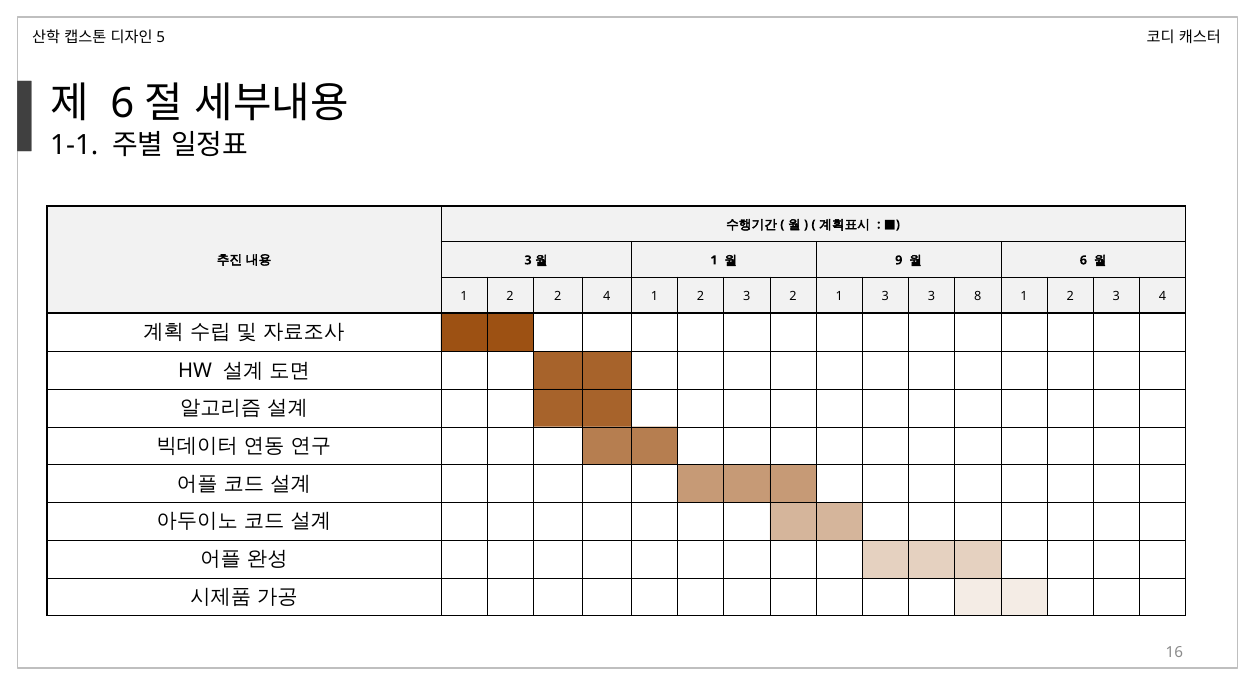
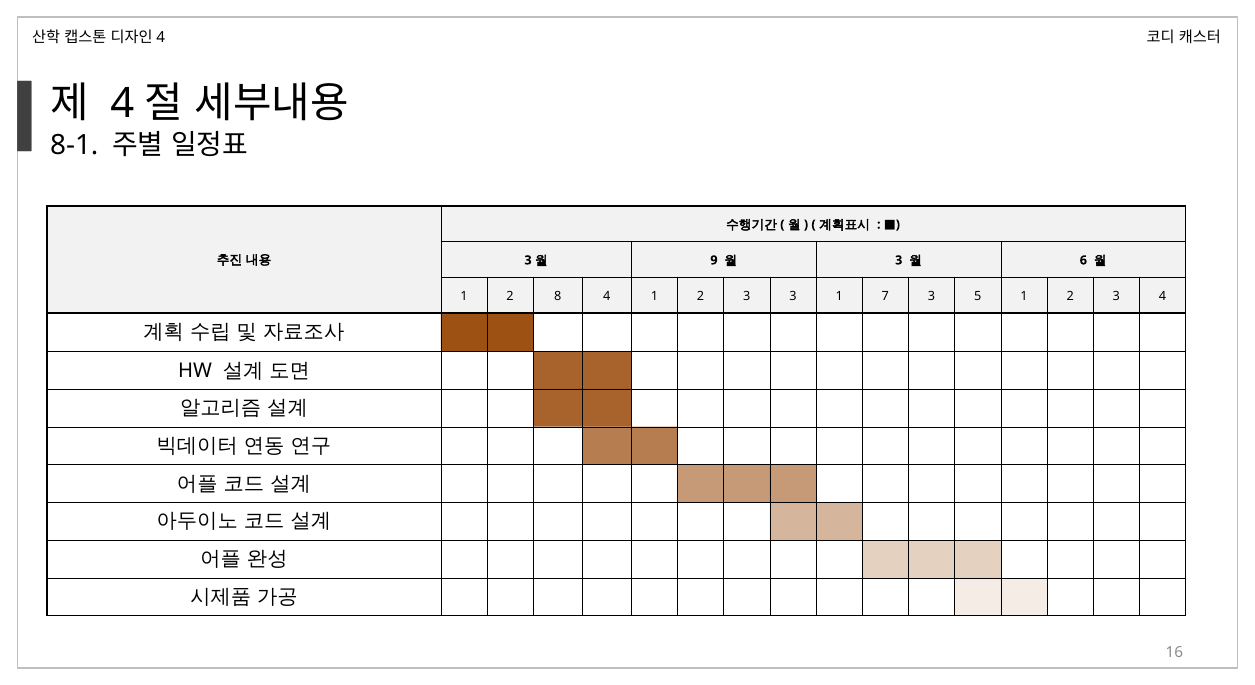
5: 5 -> 4 (161, 37)
6: 6 -> 4 (122, 104)
1-1: 1-1 -> 8-1 (74, 145)
1: 1 -> 9 (714, 260)
9: 9 -> 3 (899, 260)
2 2: 2 -> 8 (558, 296)
3 2: 2 -> 3 (793, 296)
1 3: 3 -> 7 (885, 296)
8: 8 -> 5 (978, 296)
